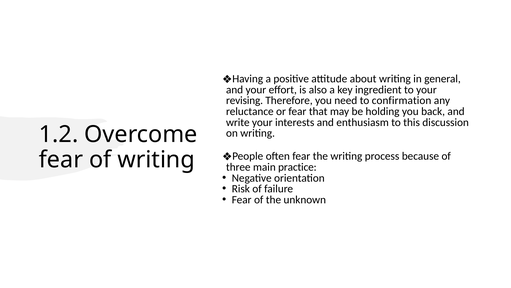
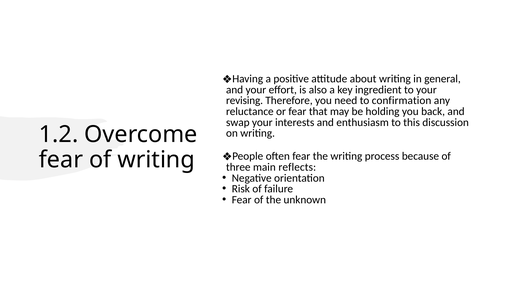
write: write -> swap (238, 122)
practice: practice -> reflects (297, 167)
